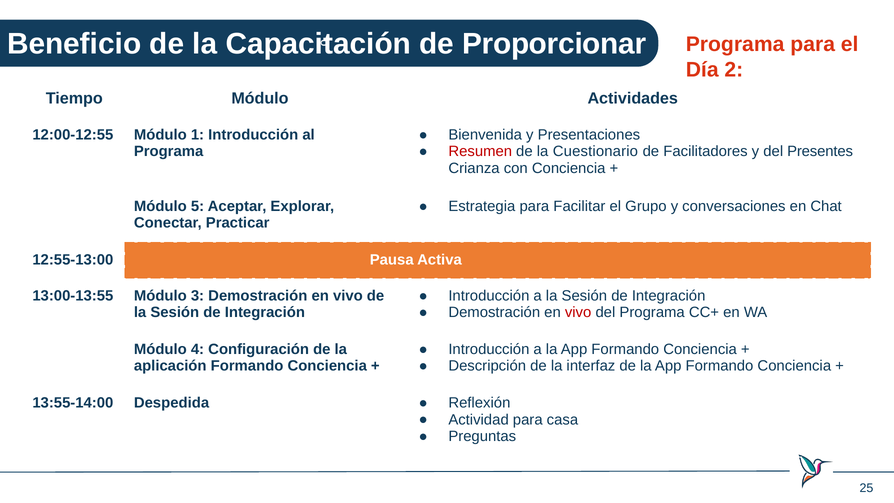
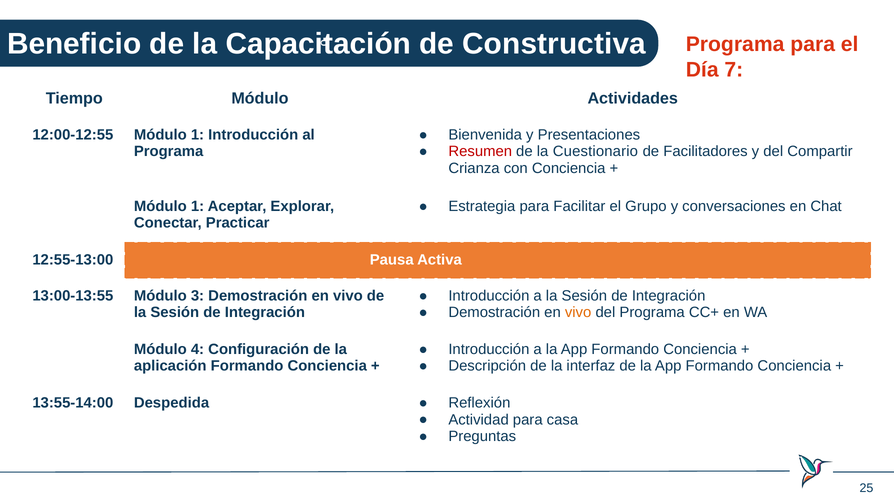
Proporcionar: Proporcionar -> Constructiva (554, 44)
2: 2 -> 7 (734, 70)
Presentes: Presentes -> Compartir (820, 152)
5: 5 -> 1 (198, 206)
vivo colour: red -> orange (578, 312)
